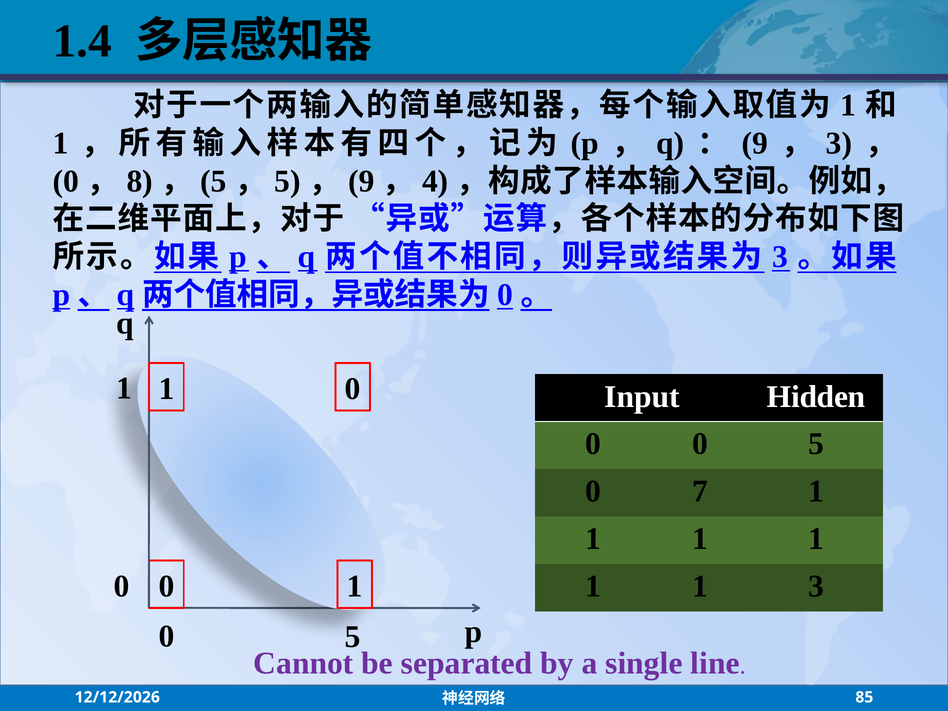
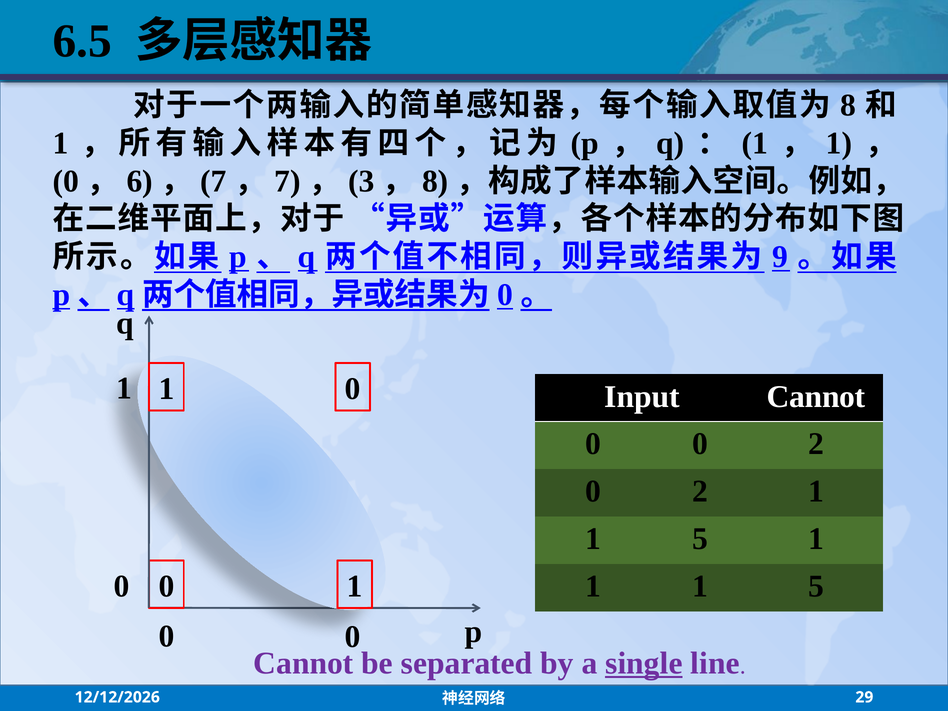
1.4: 1.4 -> 6.5 (82, 41)
1: 1 -> 8 (848, 105)
9: 9 -> 1 (755, 143)
3: 3 -> 1 (839, 143)
8: 8 -> 6 (140, 181)
5: 5 -> 7 (214, 181)
5: 5 -> 7 (287, 181)
9: 9 -> 3 (361, 181)
4: 4 -> 8 (435, 181)
3: 3 -> 9 (780, 257)
Input Hidden: Hidden -> Cannot (816, 397)
0 0 5: 5 -> 2 (816, 444)
7: 7 -> 2 (700, 491)
1: 1 -> 5 (700, 539)
3: 3 -> 5 (816, 586)
5: 5 -> 0 (353, 637)
single underline: none -> present (644, 664)
85: 85 -> 29 (864, 697)
